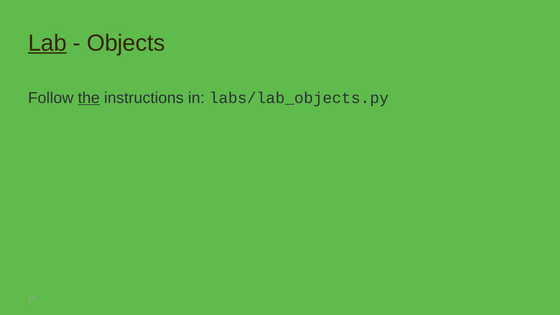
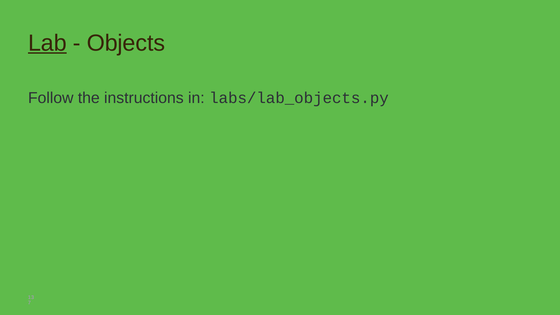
the underline: present -> none (89, 98)
